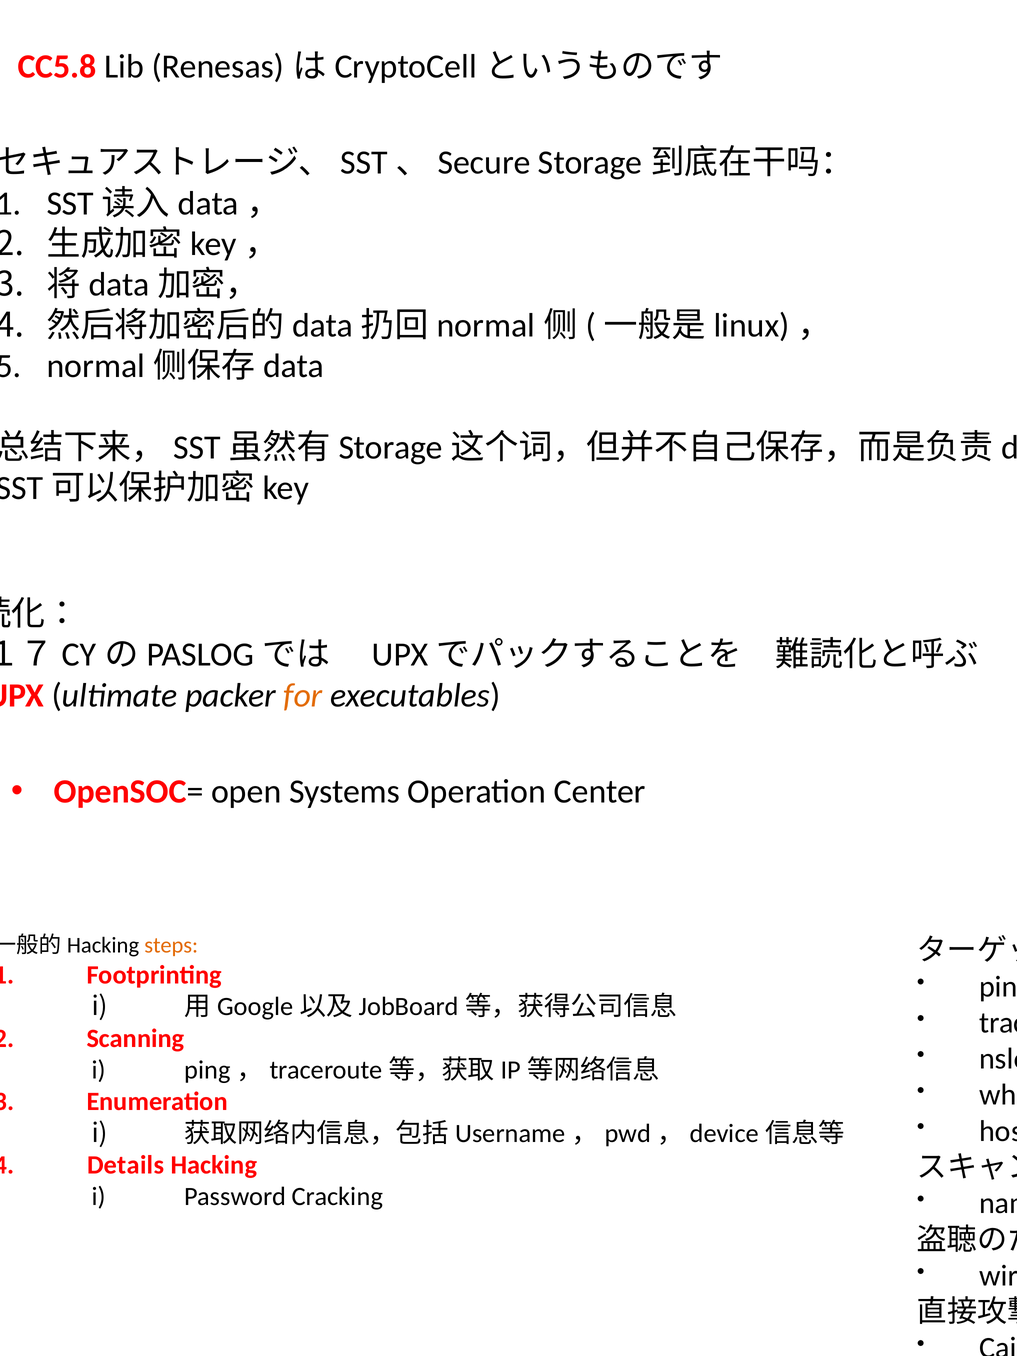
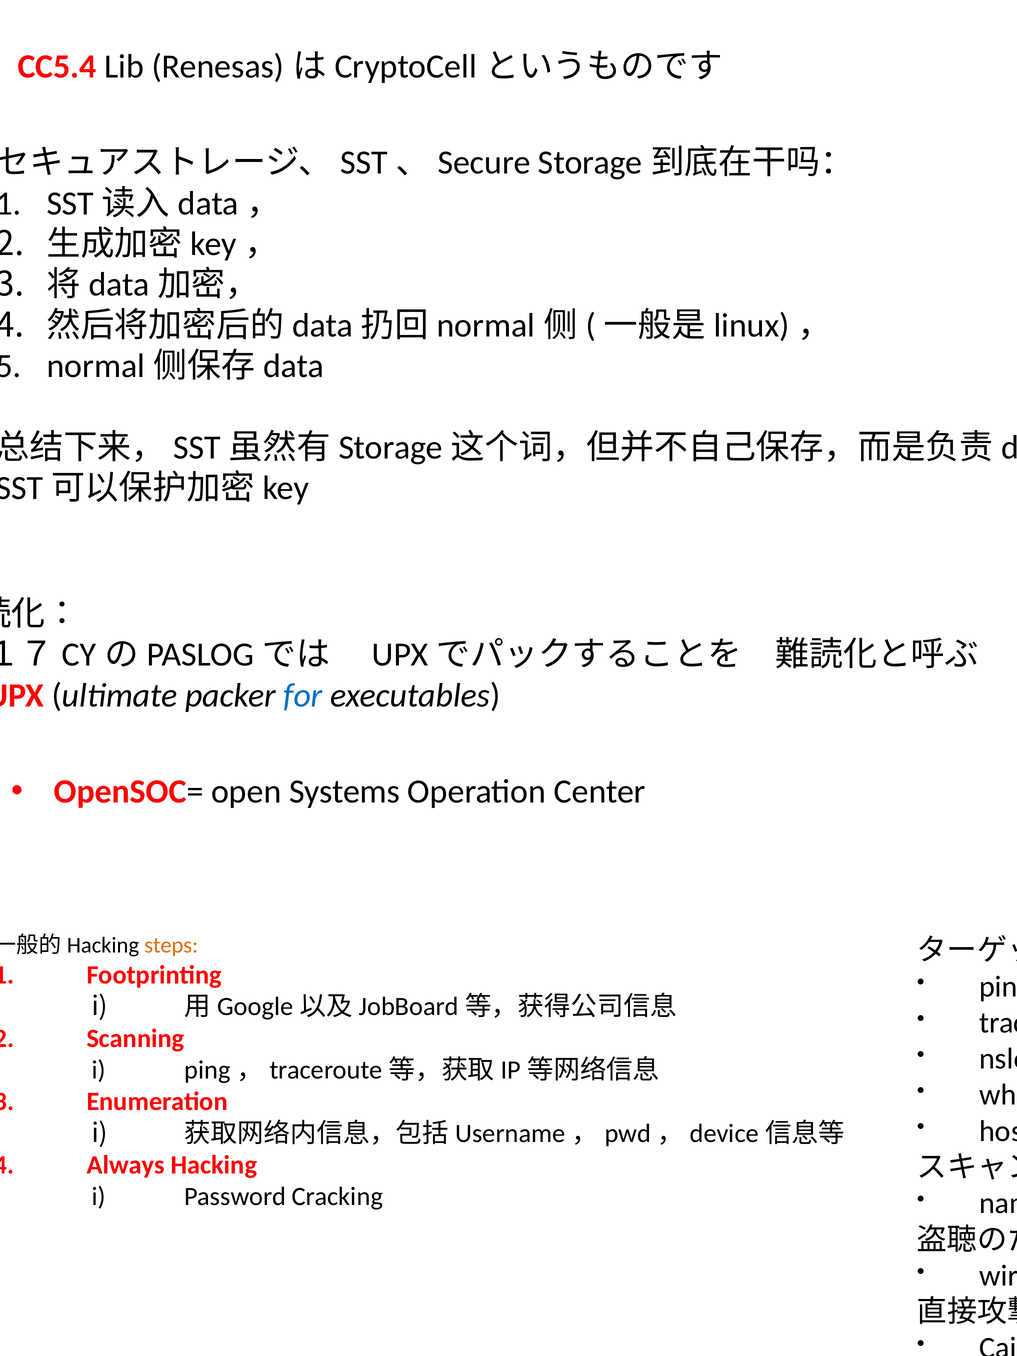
CC5.8: CC5.8 -> CC5.4 (57, 67)
for colour: orange -> blue (303, 695)
Details: Details -> Always (126, 1165)
